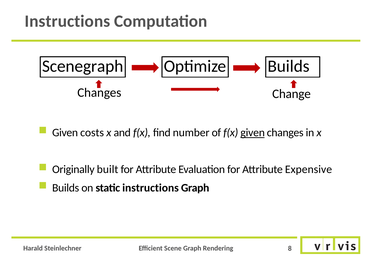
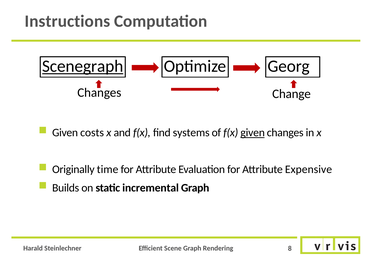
Scenegraph underline: none -> present (83, 66)
Optimize Builds: Builds -> Georg (289, 66)
number: number -> systems (191, 132)
built: built -> time (108, 169)
static instructions: instructions -> incremental (151, 188)
